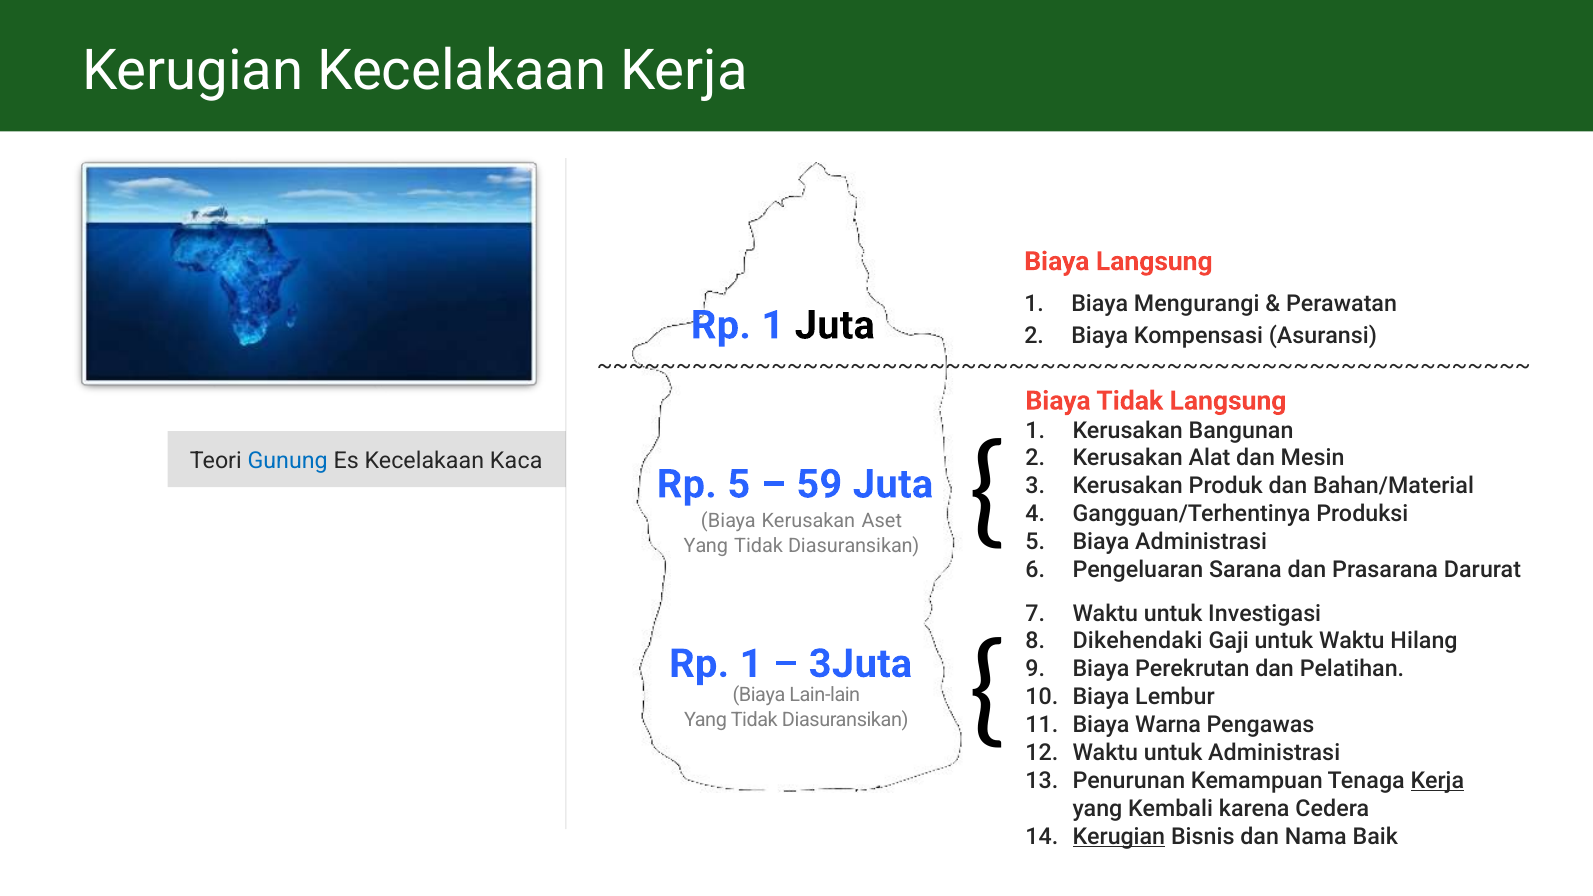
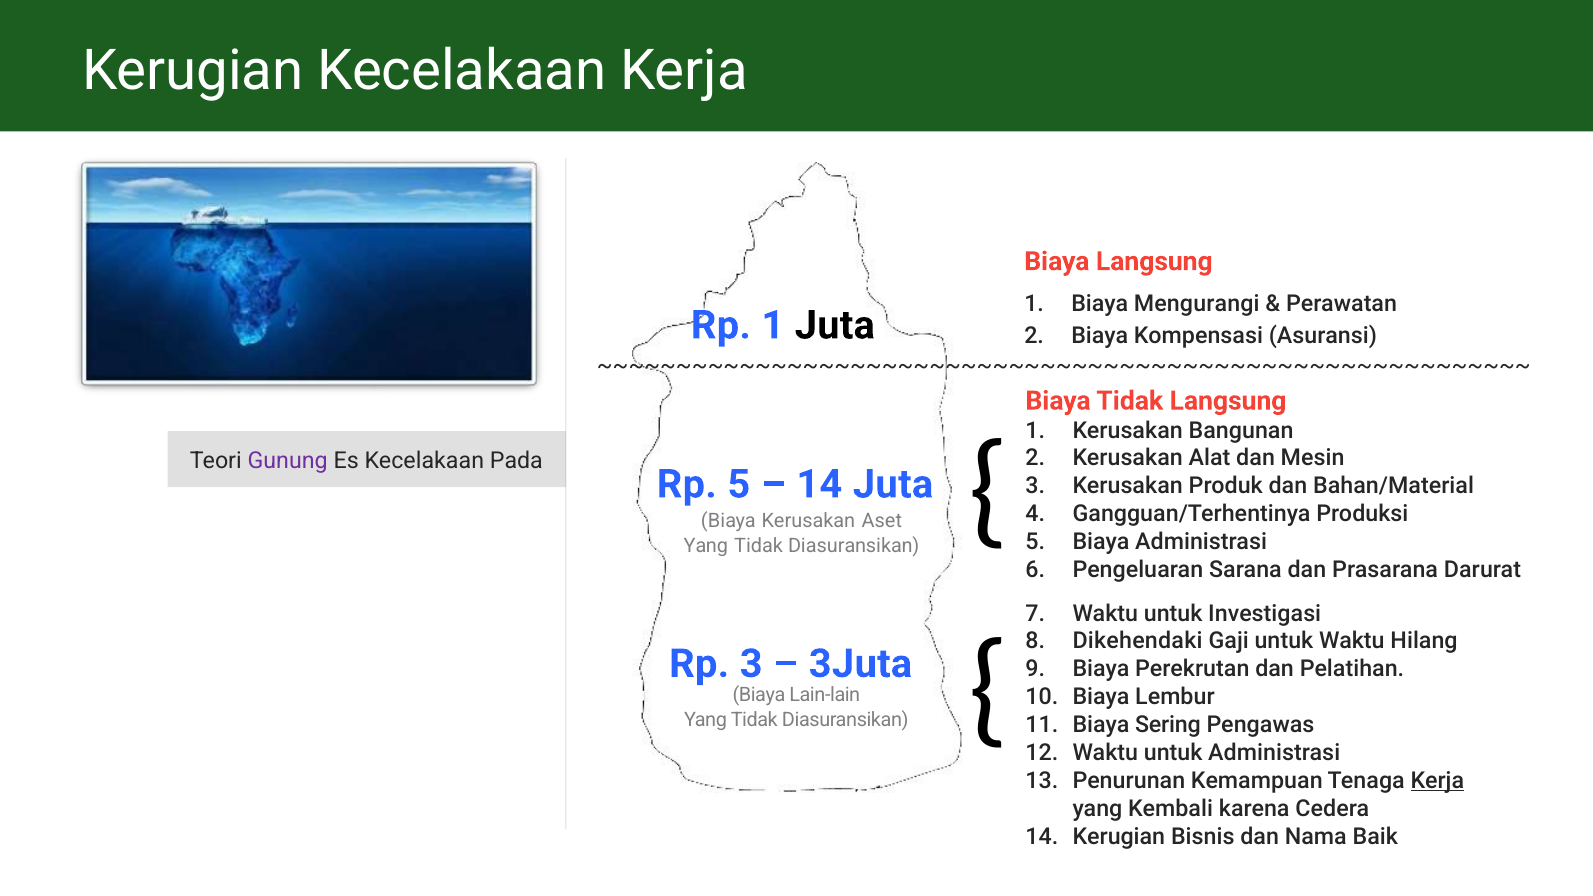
Gunung colour: blue -> purple (288, 461)
Kaca: Kaca -> Pada (516, 461)
59: 59 -> 14 (819, 484)
1: 1 -> 3 (751, 664)
Warna: Warna -> Sering (1168, 725)
Kerugian underline: present -> none (1119, 837)
